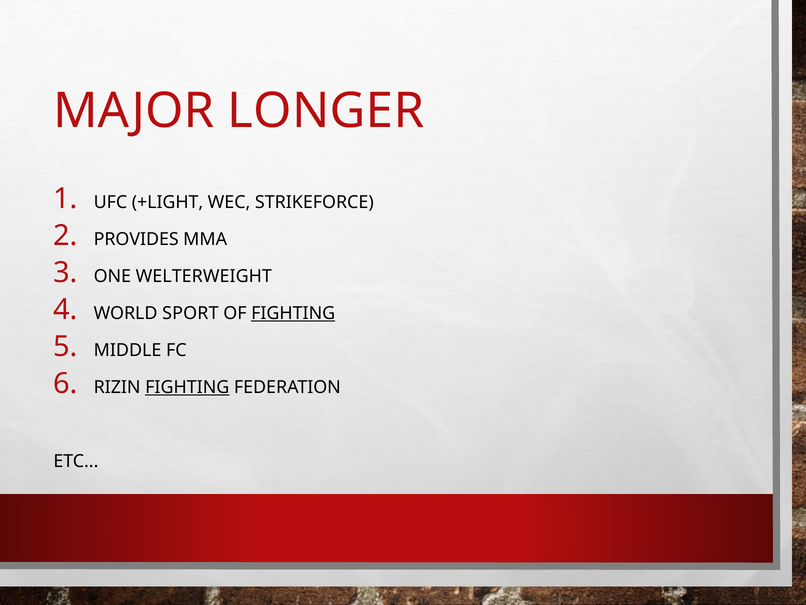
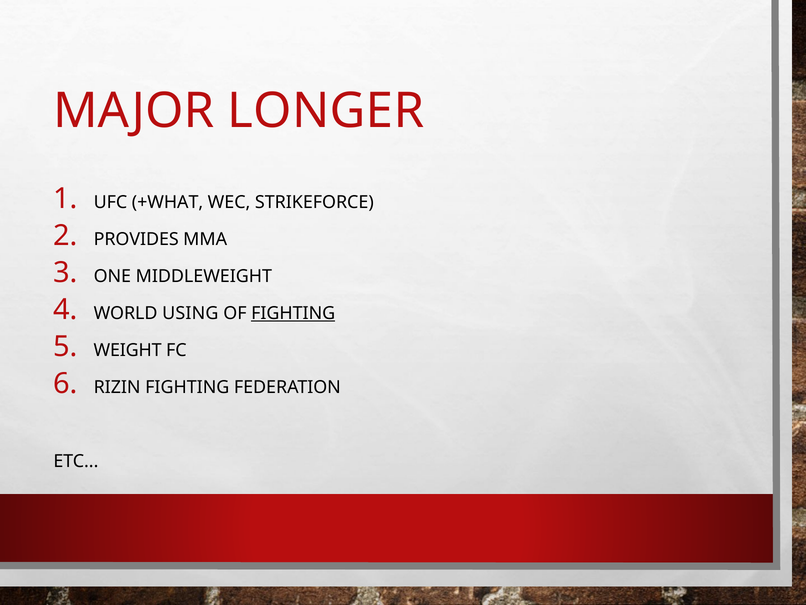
+LIGHT: +LIGHT -> +WHAT (168, 202)
WELTERWEIGHT: WELTERWEIGHT -> MIDDLEWEIGHT (204, 276)
SPORT: SPORT -> USING (190, 313)
MIDDLE: MIDDLE -> WEIGHT (128, 350)
FIGHTING underline: present -> none (187, 387)
